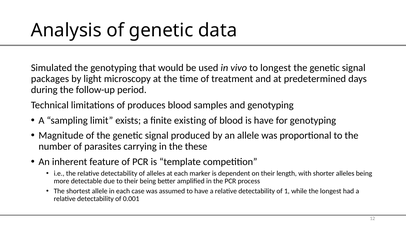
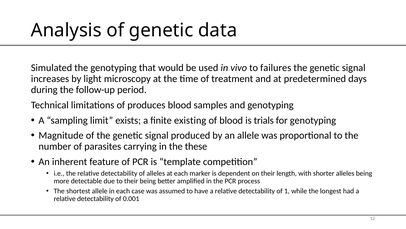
to longest: longest -> failures (276, 68)
packages: packages -> increases (50, 79)
is have: have -> trials (264, 120)
